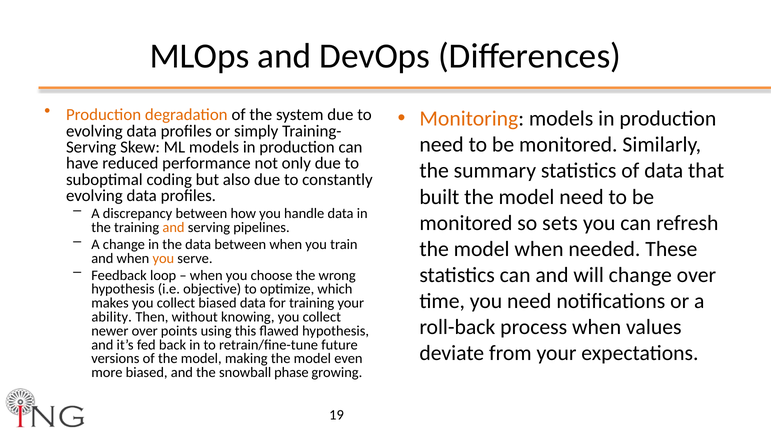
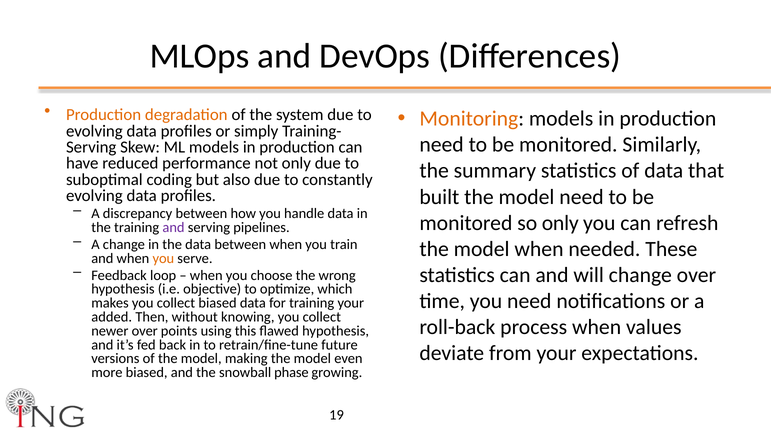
so sets: sets -> only (560, 223)
and colour: orange -> purple (174, 227)
ability: ability -> added (112, 317)
